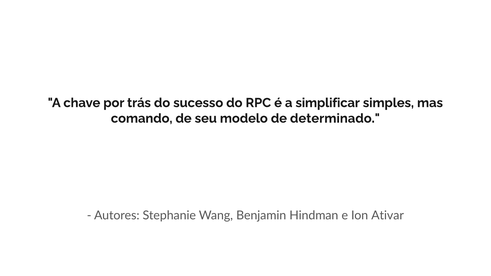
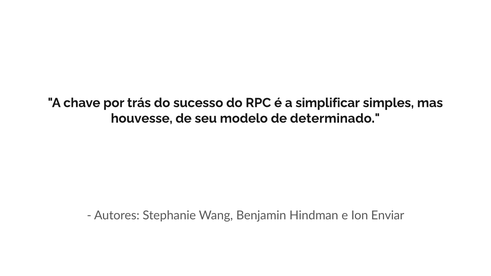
comando: comando -> houvesse (142, 118)
Ativar: Ativar -> Enviar (388, 216)
